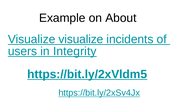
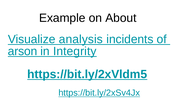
Visualize visualize: visualize -> analysis (81, 39)
users: users -> arson (23, 51)
